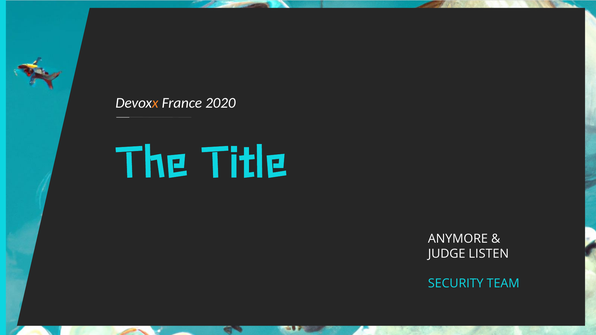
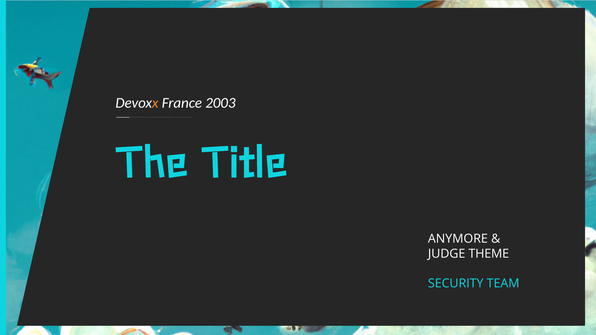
2020: 2020 -> 2003 (220, 103)
LISTEN: LISTEN -> THEME (489, 254)
